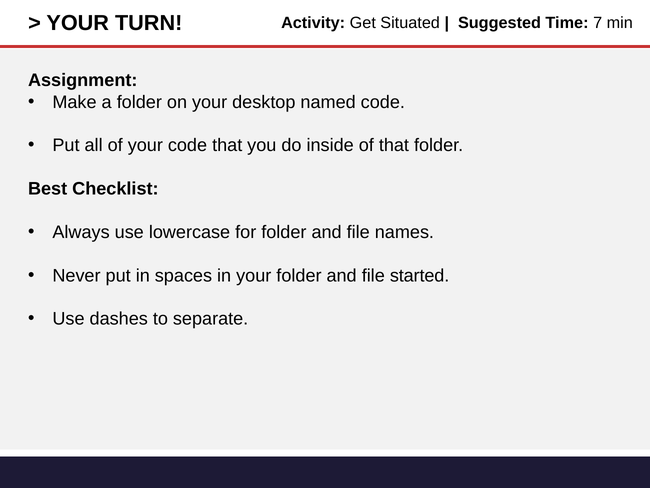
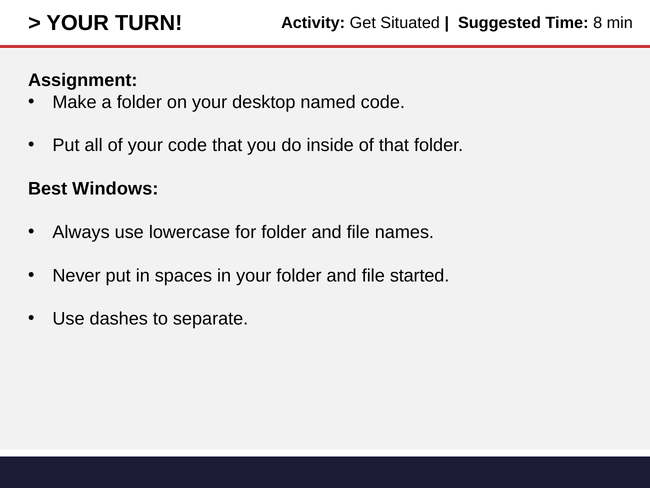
7: 7 -> 8 (598, 23)
Checklist: Checklist -> Windows (115, 189)
